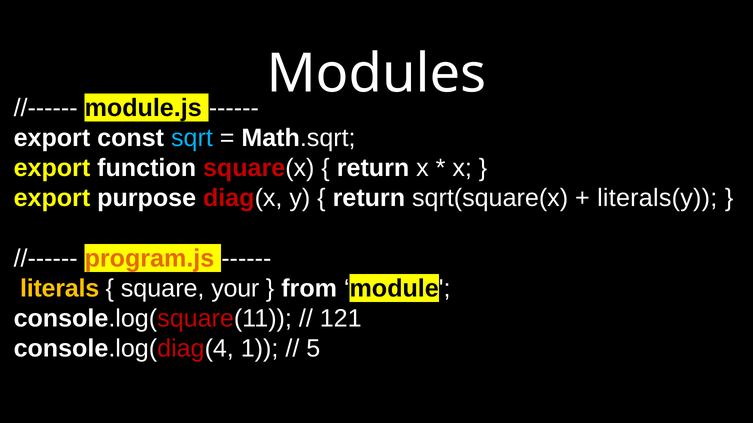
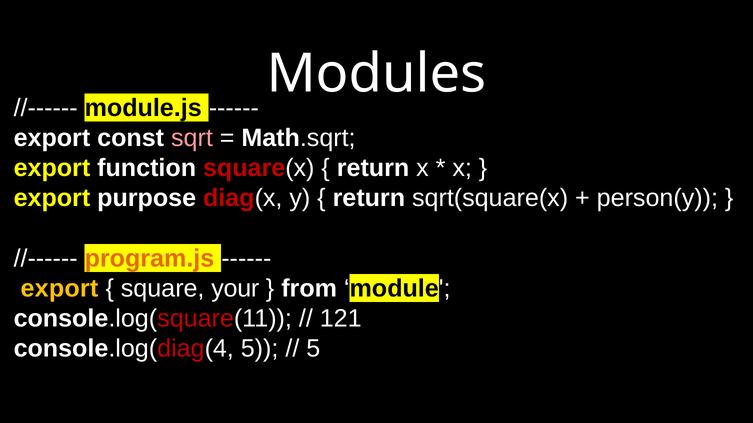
sqrt colour: light blue -> pink (192, 138)
literals(y: literals(y -> person(y (657, 198)
literals: literals -> export (59, 289)
console.log(diag(4 1: 1 -> 5 (260, 349)
